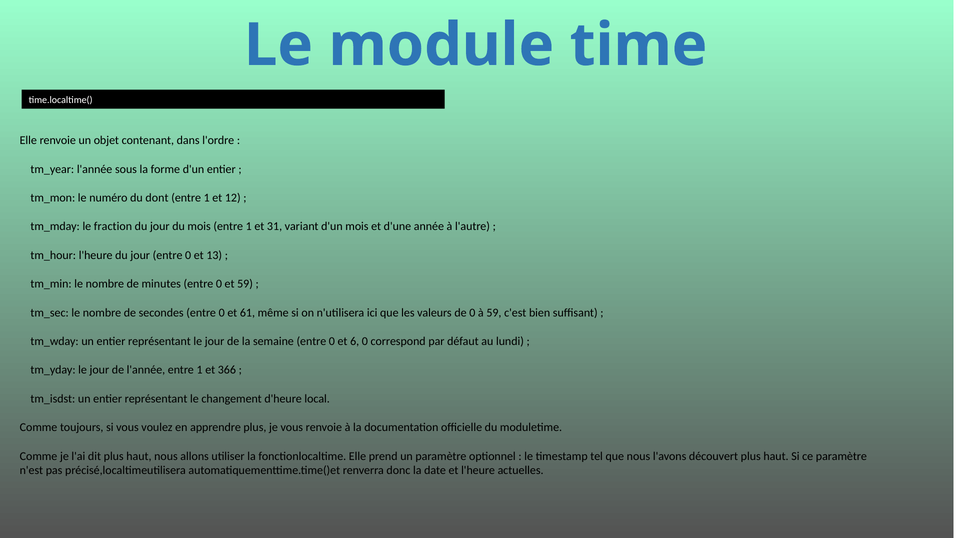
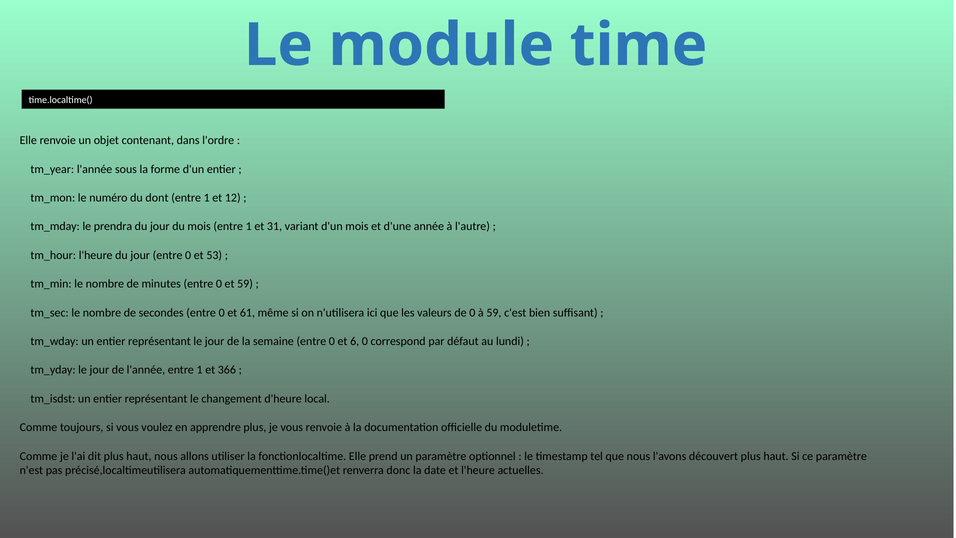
fraction: fraction -> prendra (113, 226)
13: 13 -> 53 (214, 255)
